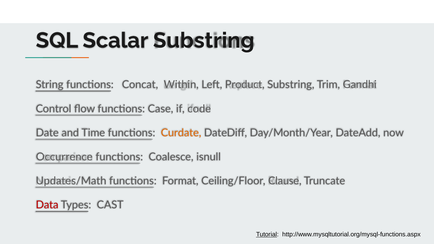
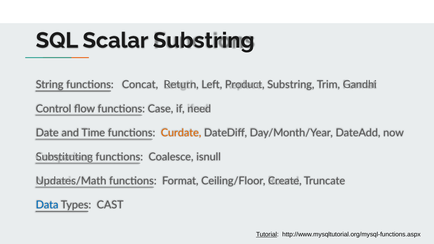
Within: Within -> Return (181, 85)
code: code -> need (199, 109)
Occurrence: Occurrence -> Substituting (64, 157)
Clause: Clause -> Create (285, 181)
Data colour: red -> blue (47, 205)
